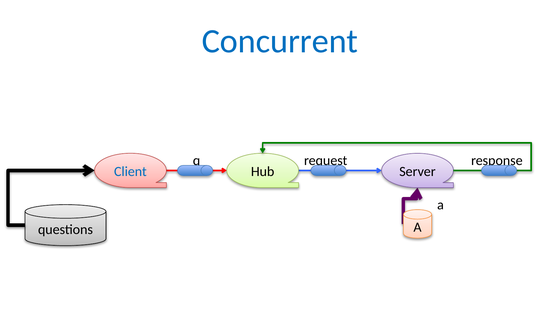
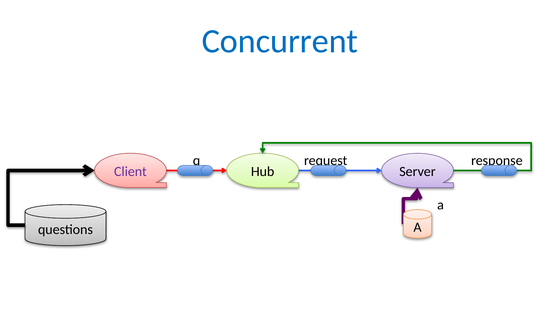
Client colour: blue -> purple (130, 171)
